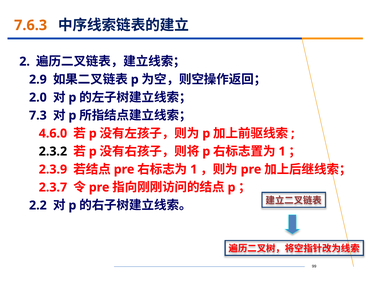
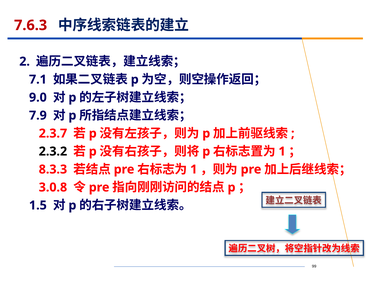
7.6.3 colour: orange -> red (31, 25)
2.9: 2.9 -> 7.1 (38, 79)
2.0: 2.0 -> 9.0 (38, 97)
7.3: 7.3 -> 7.9 (38, 115)
4.6.0: 4.6.0 -> 2.3.7 (53, 133)
2.3.9: 2.3.9 -> 8.3.3 (53, 169)
2.3.7: 2.3.7 -> 3.0.8 (53, 187)
2.2: 2.2 -> 1.5 (38, 205)
